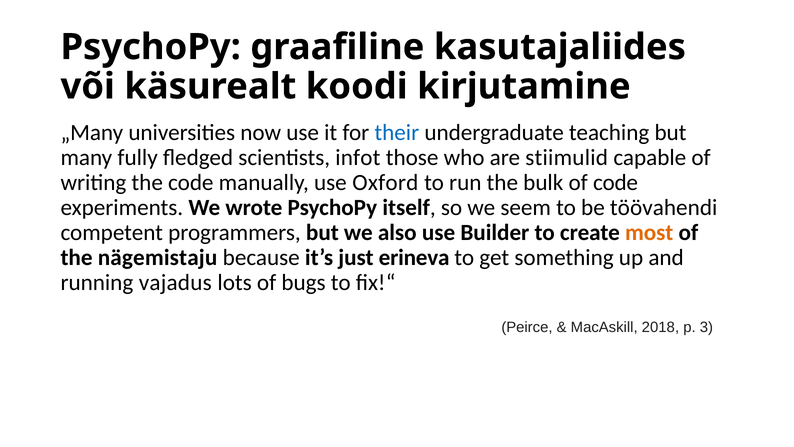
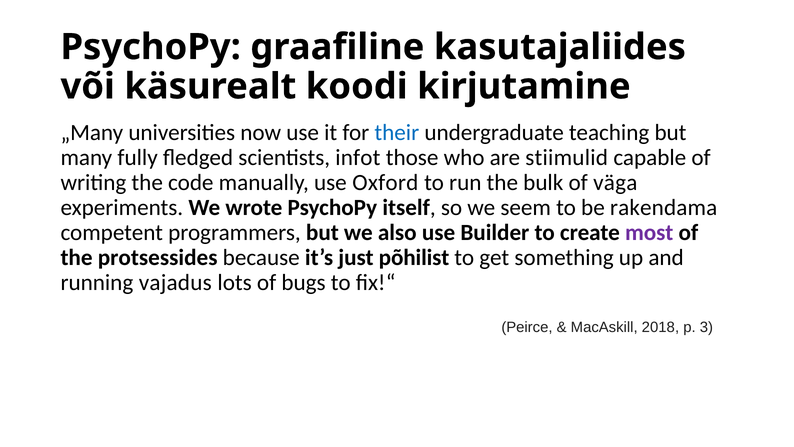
of code: code -> väga (615, 182)
töövahendi: töövahendi -> rakendama (664, 207)
most colour: orange -> purple (649, 232)
nägemistaju: nägemistaju -> protsessides (158, 257)
erineva: erineva -> põhilist (414, 257)
